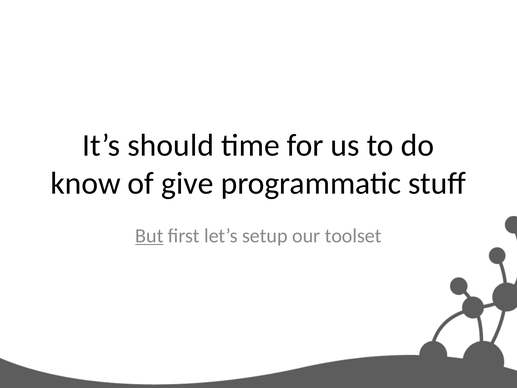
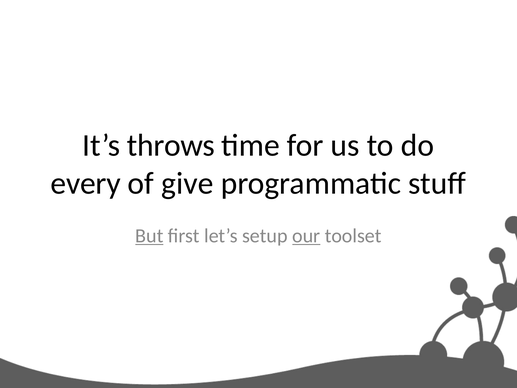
should: should -> throws (171, 145)
know: know -> every (86, 183)
our underline: none -> present (306, 236)
